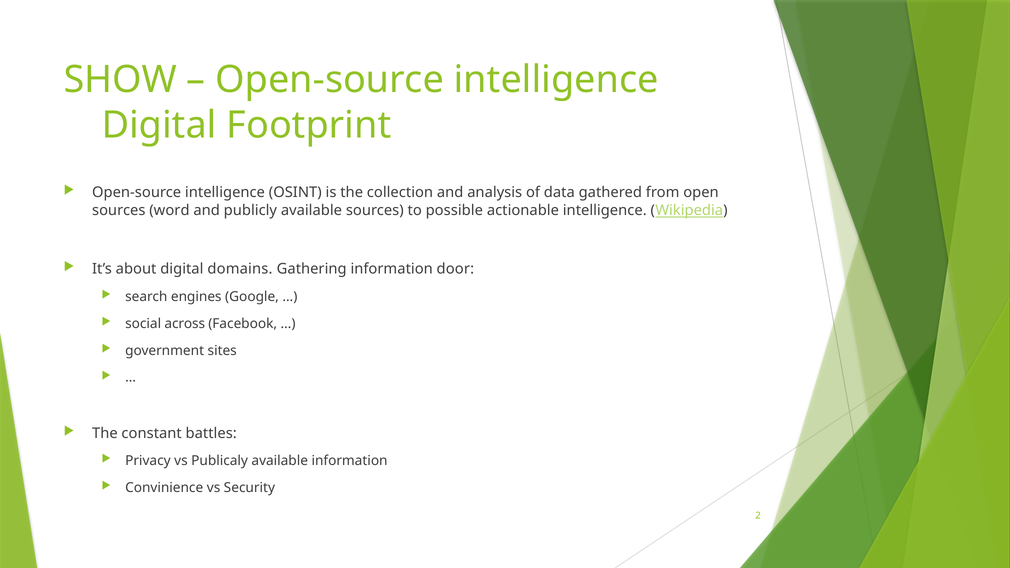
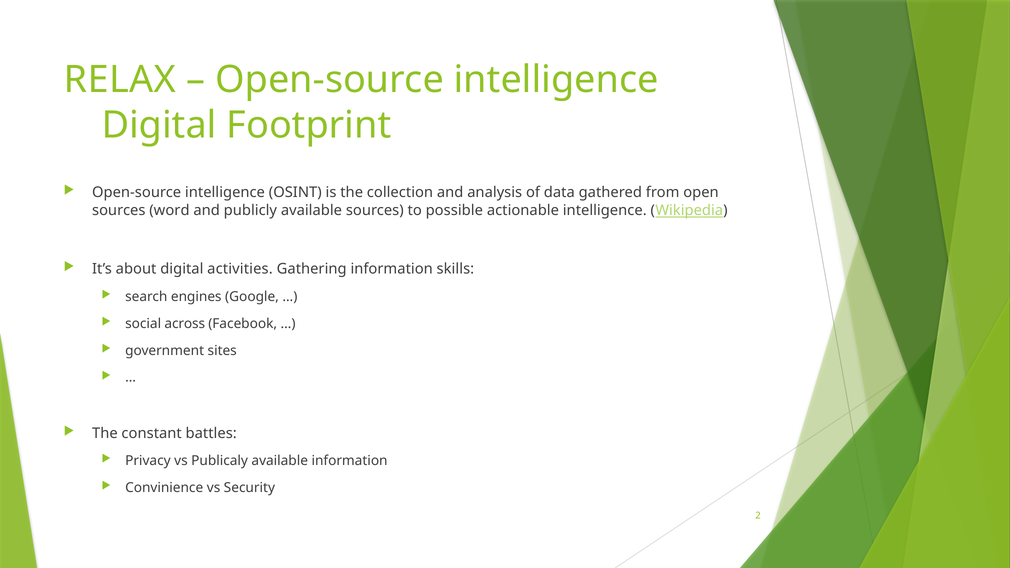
SHOW: SHOW -> RELAX (120, 80)
domains: domains -> activities (240, 269)
door: door -> skills (455, 269)
